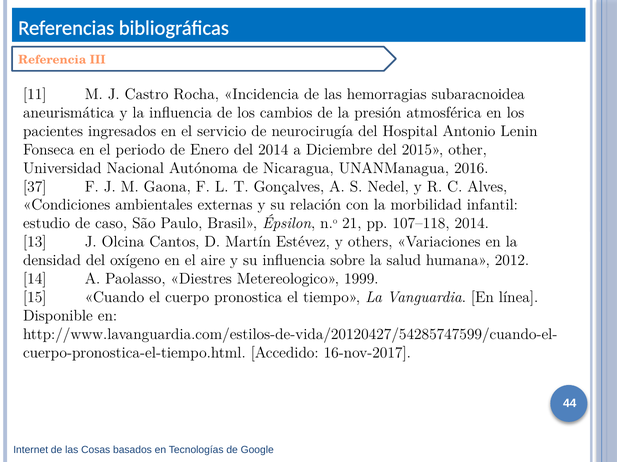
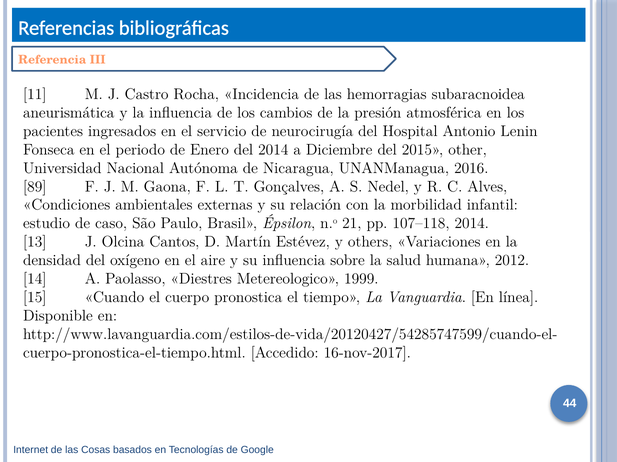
37: 37 -> 89 (35, 187)
